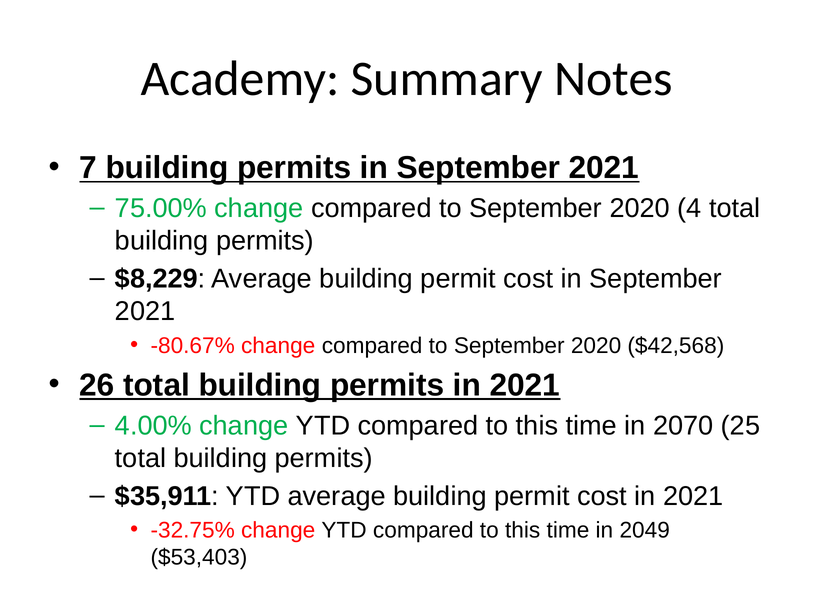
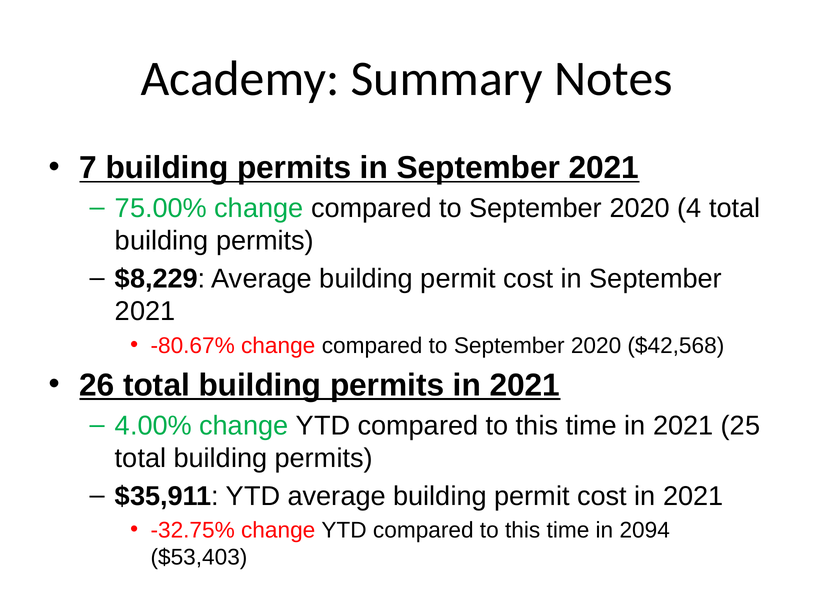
time in 2070: 2070 -> 2021 (683, 425)
2049: 2049 -> 2094 (645, 530)
